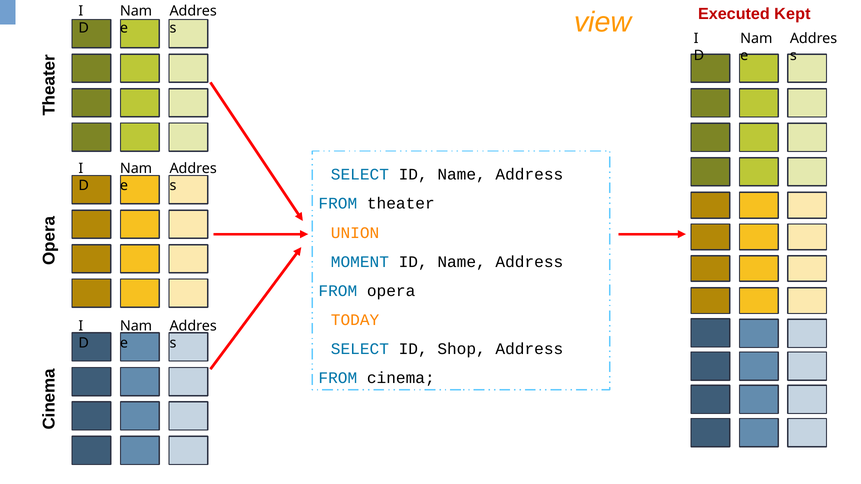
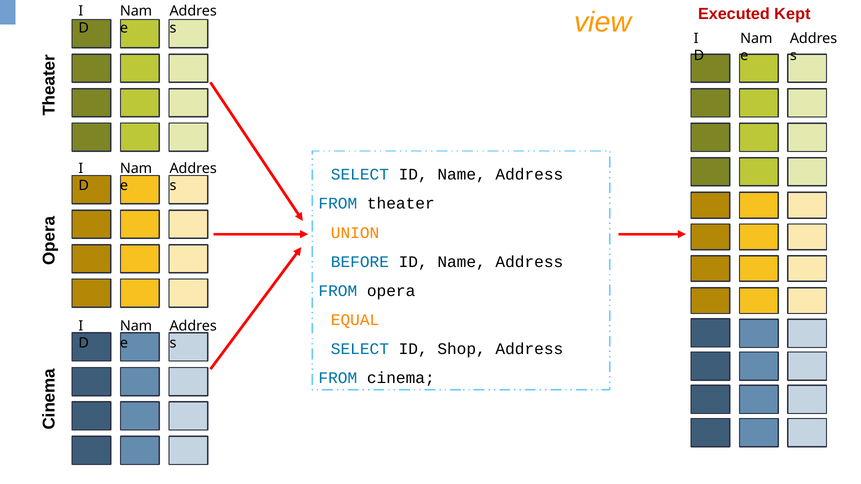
MOMENT: MOMENT -> BEFORE (360, 262)
TODAY: TODAY -> EQUAL (355, 320)
